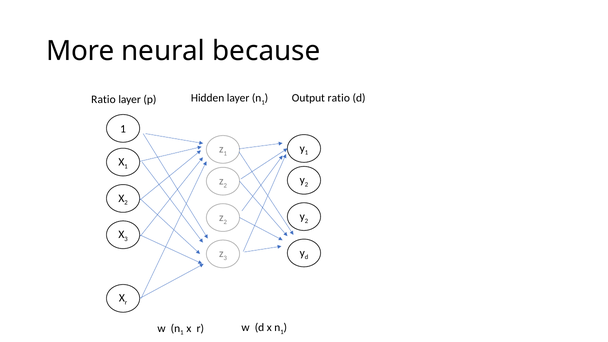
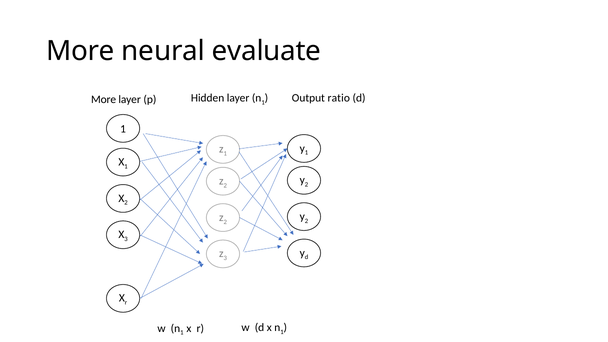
because: because -> evaluate (267, 51)
Ratio: Ratio -> More (104, 99)
